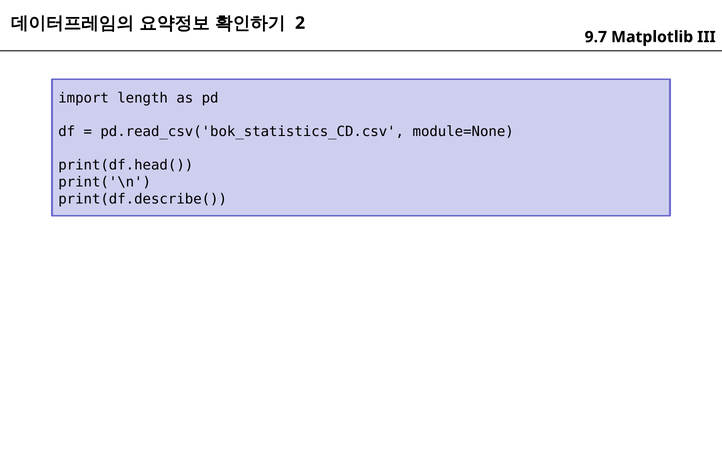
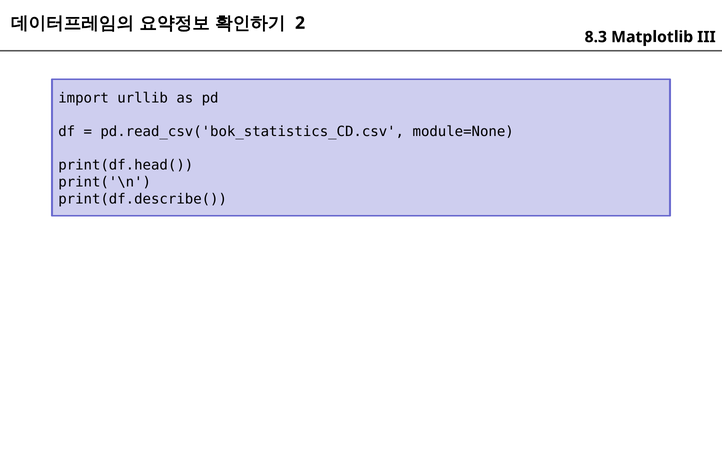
9.7: 9.7 -> 8.3 (596, 37)
length: length -> urllib (143, 98)
